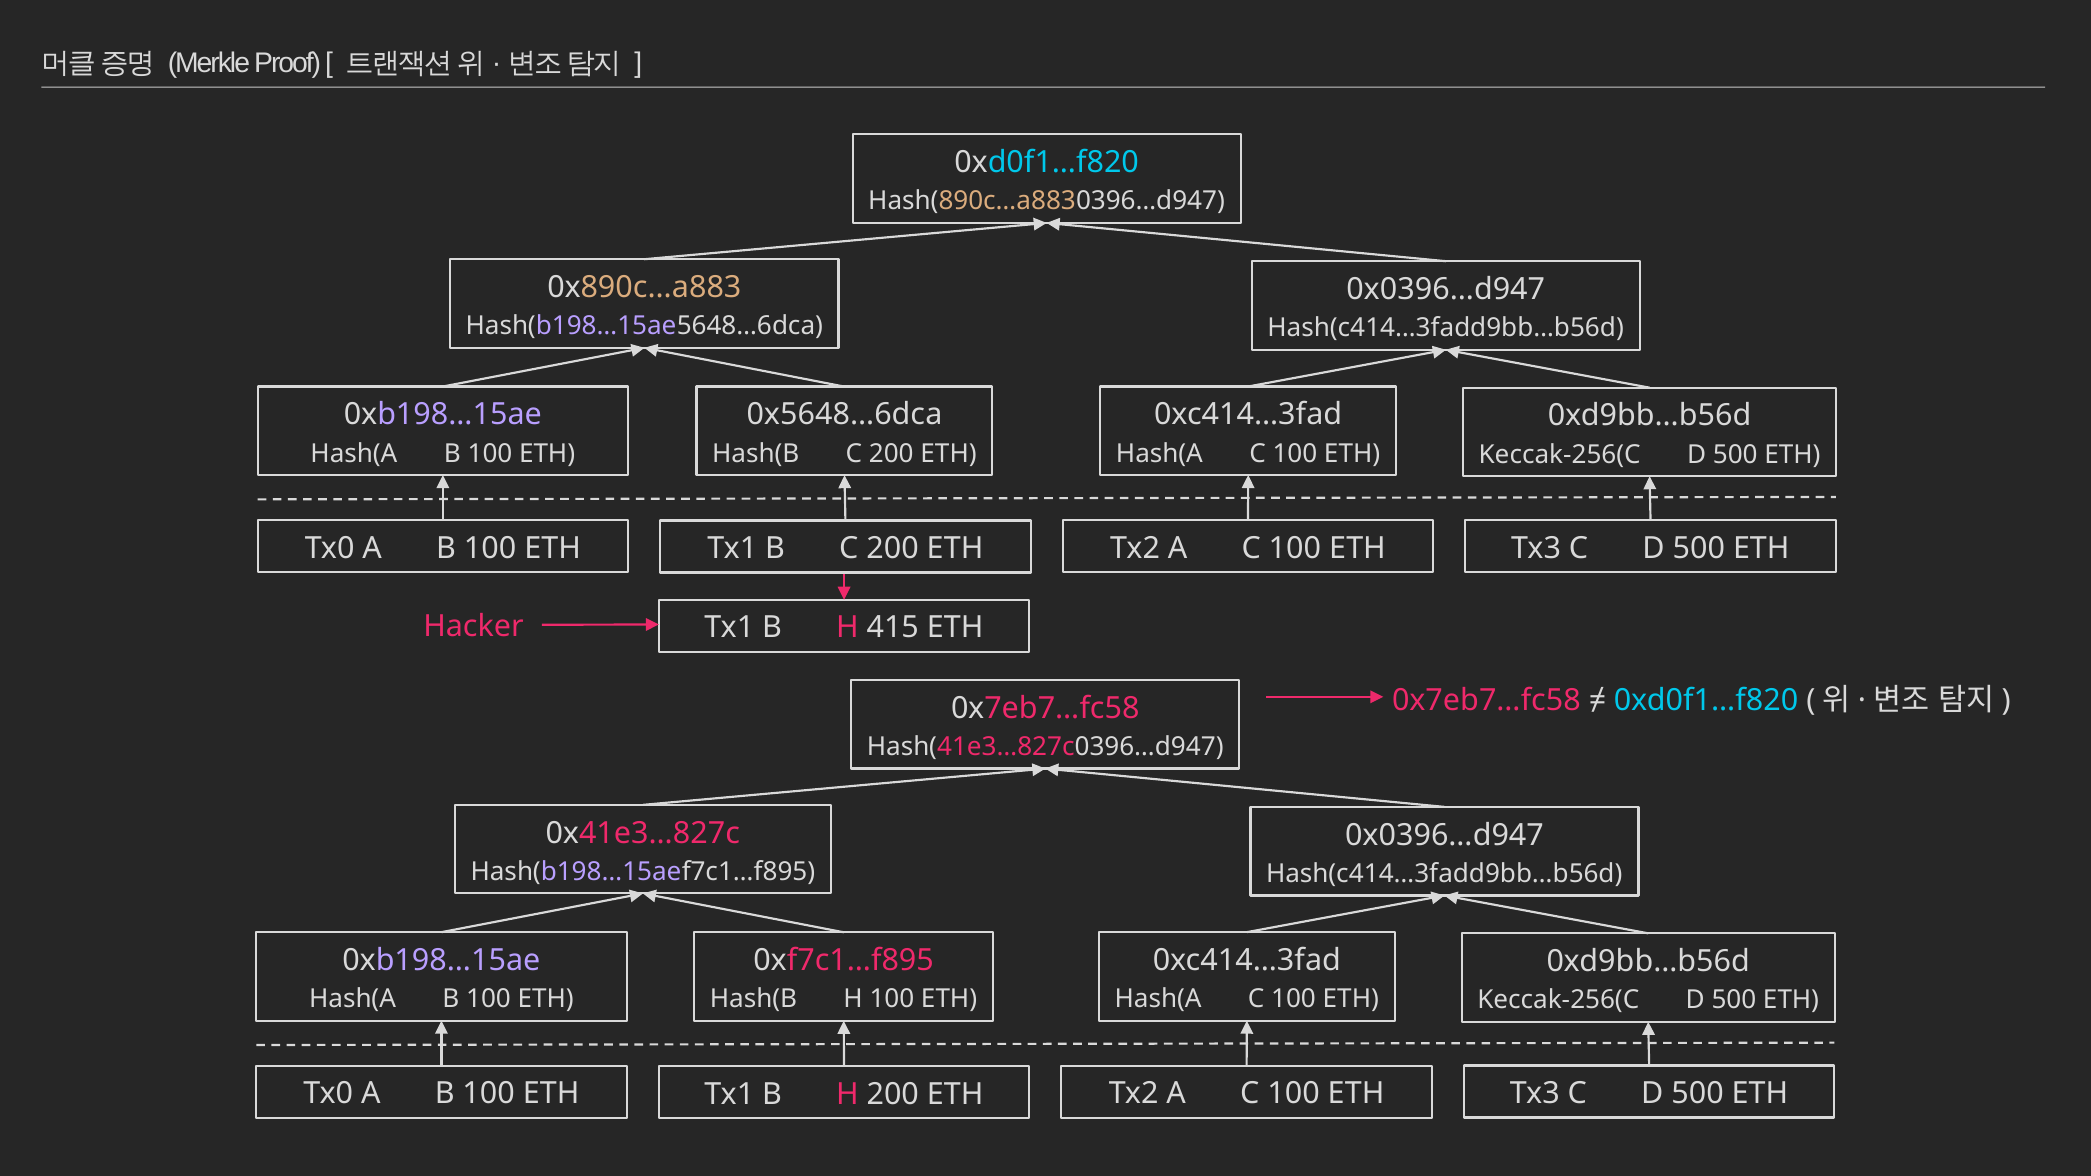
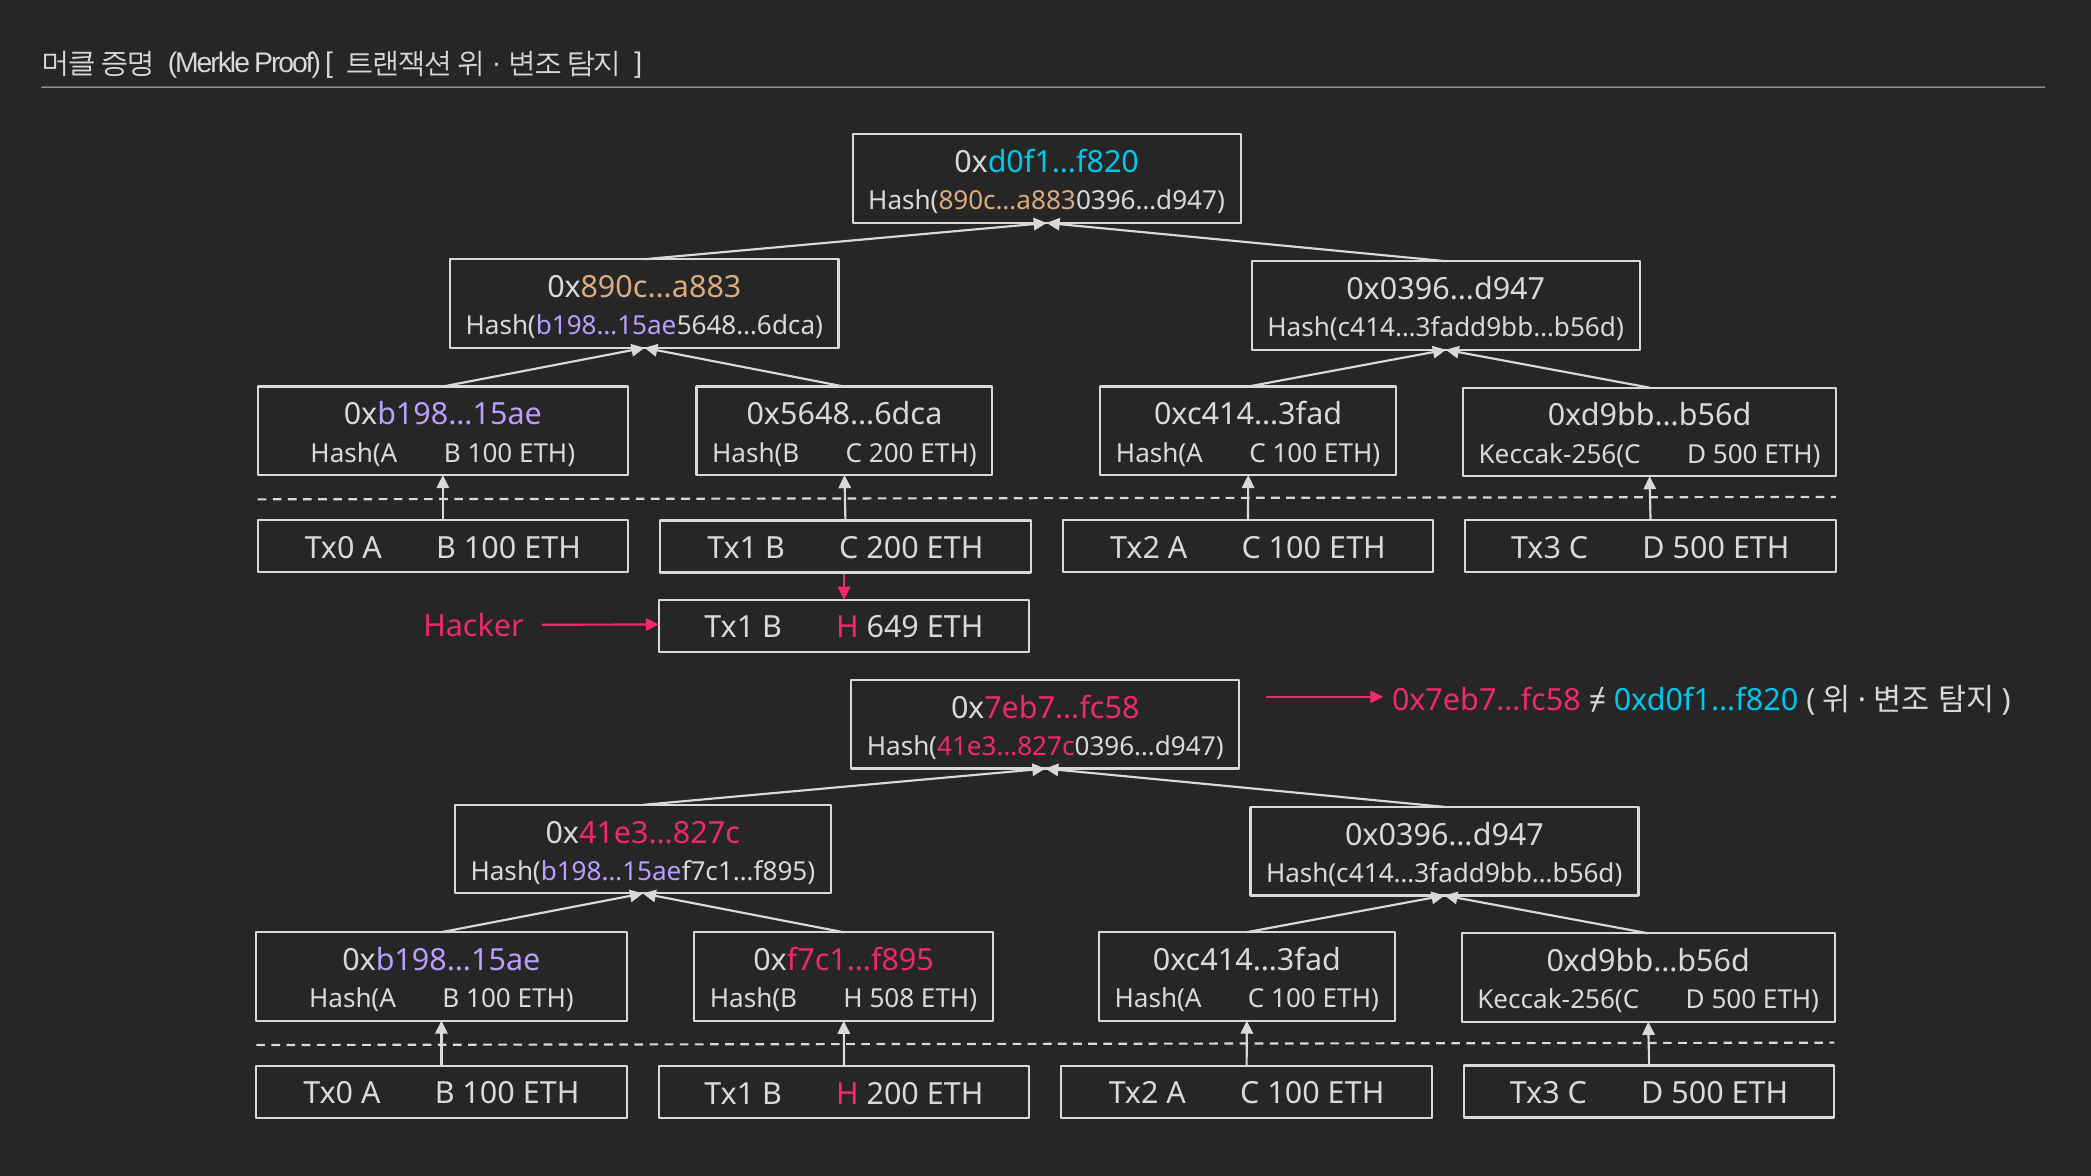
415: 415 -> 649 (893, 628)
H 100: 100 -> 508 (892, 999)
